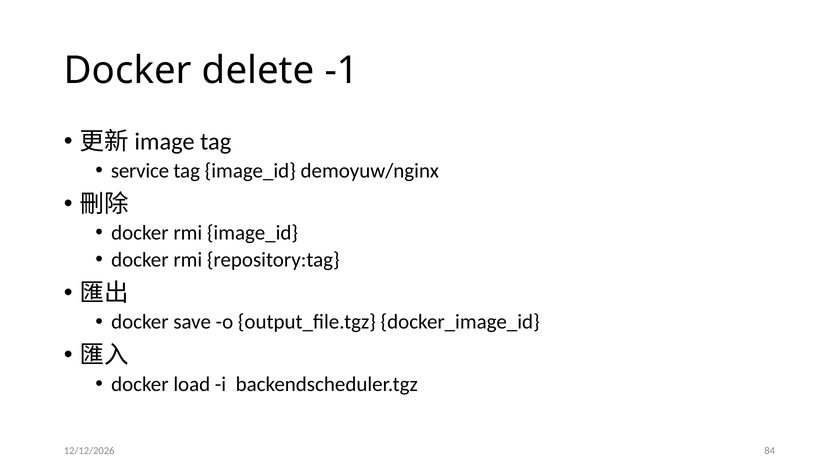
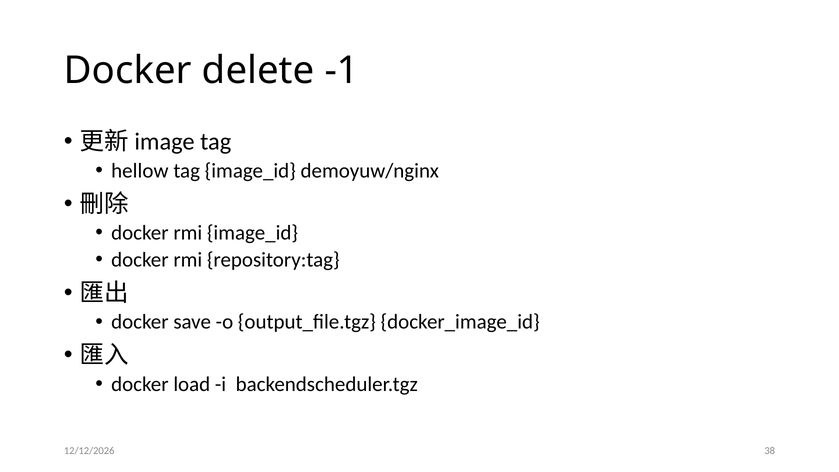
service: service -> hellow (140, 171)
84: 84 -> 38 (770, 451)
